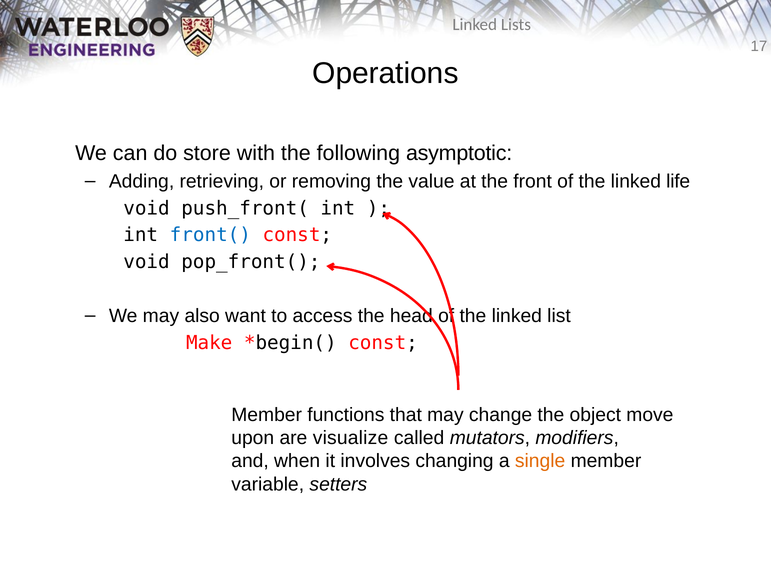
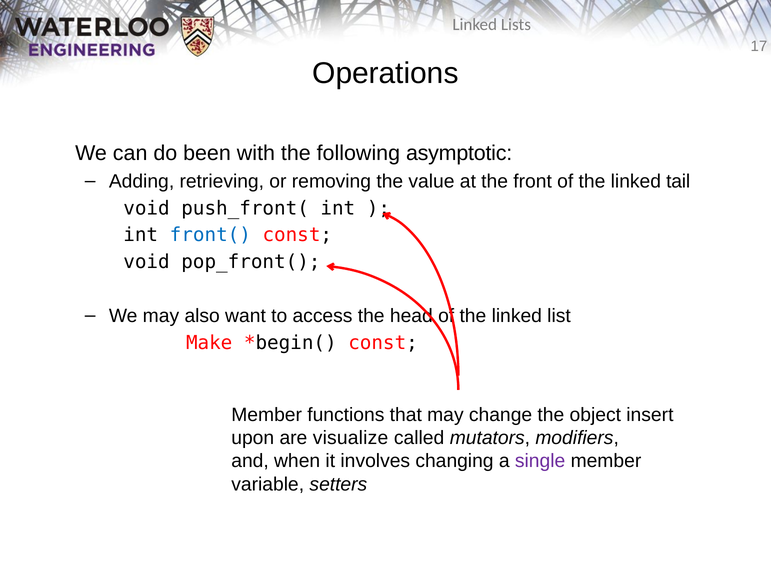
store: store -> been (207, 153)
life: life -> tail (678, 181)
move: move -> insert (650, 415)
single colour: orange -> purple (540, 461)
